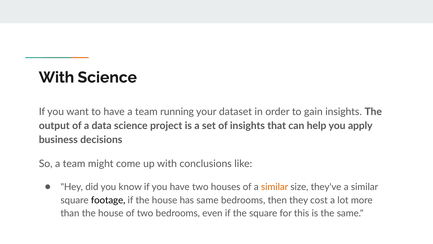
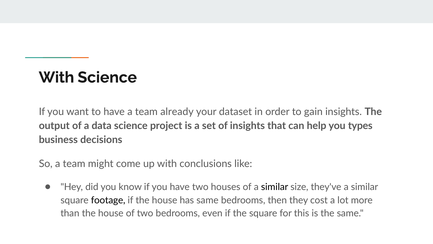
running: running -> already (177, 111)
apply: apply -> types (360, 126)
similar colour: orange -> black (275, 187)
